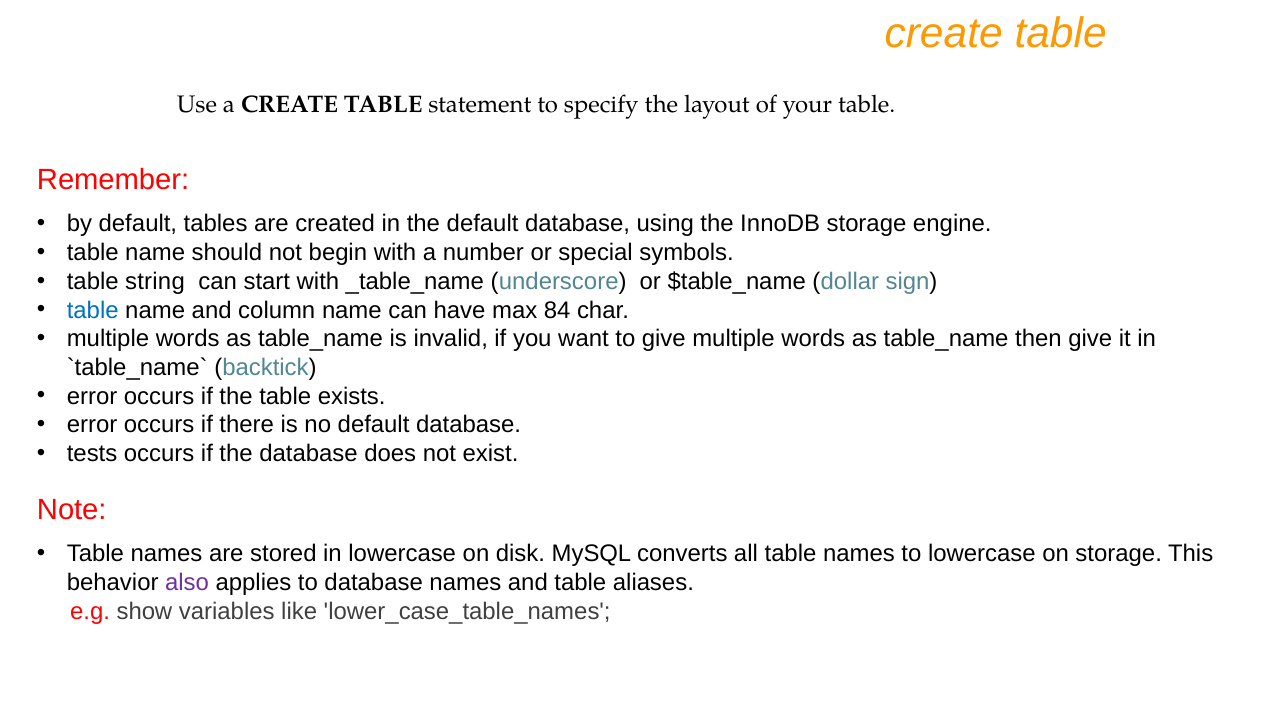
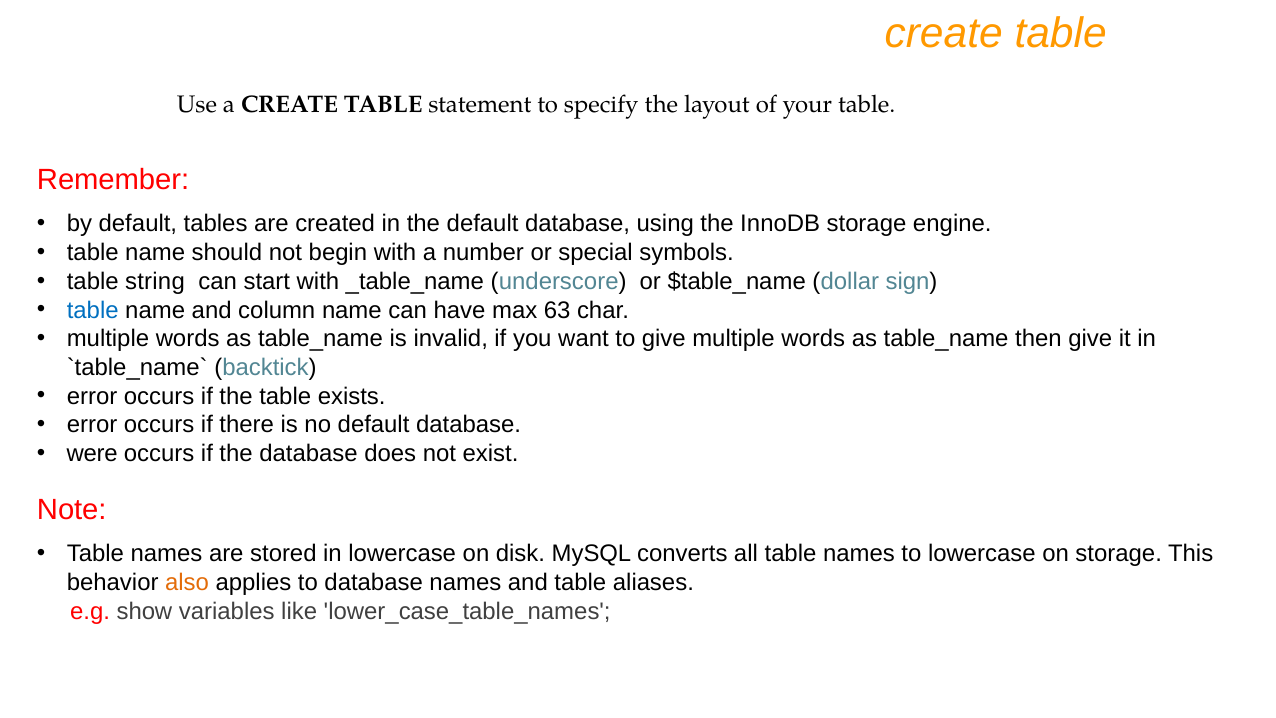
84: 84 -> 63 (557, 310)
tests: tests -> were (92, 454)
also colour: purple -> orange (187, 583)
